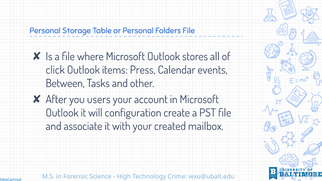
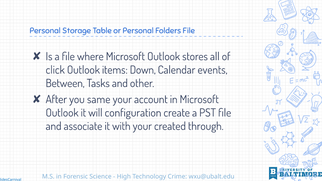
Press: Press -> Down (143, 70)
users: users -> same (99, 100)
mailbox: mailbox -> through (206, 126)
